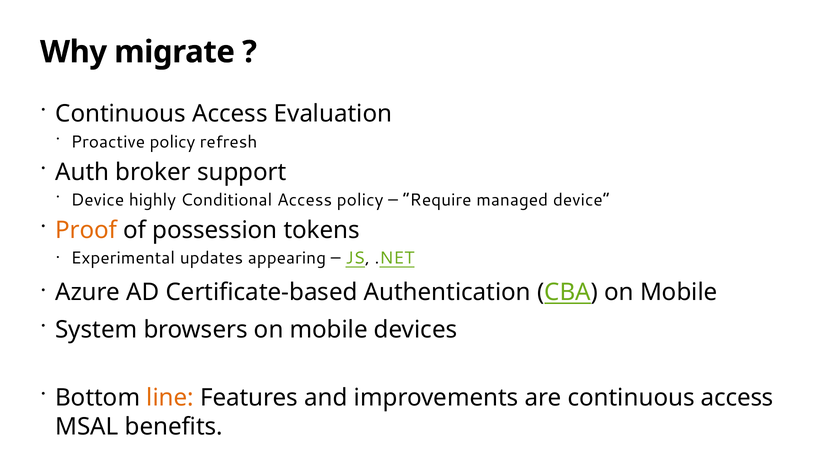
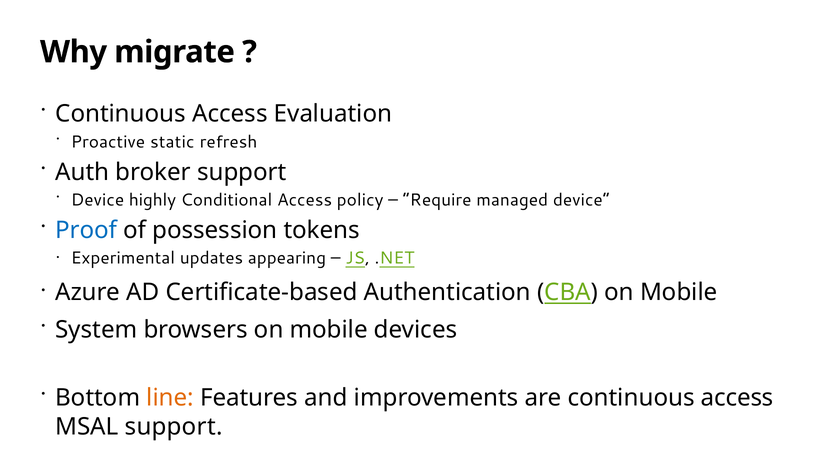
Proactive policy: policy -> static (172, 142)
Proof colour: orange -> blue (86, 230)
MSAL benefits: benefits -> support (174, 426)
